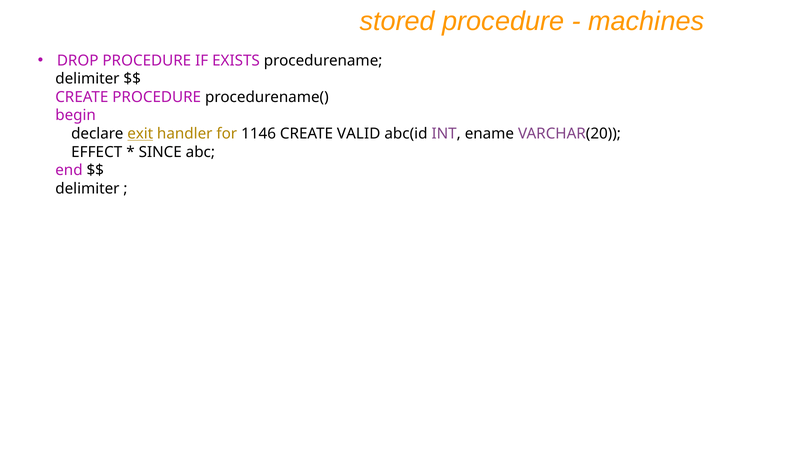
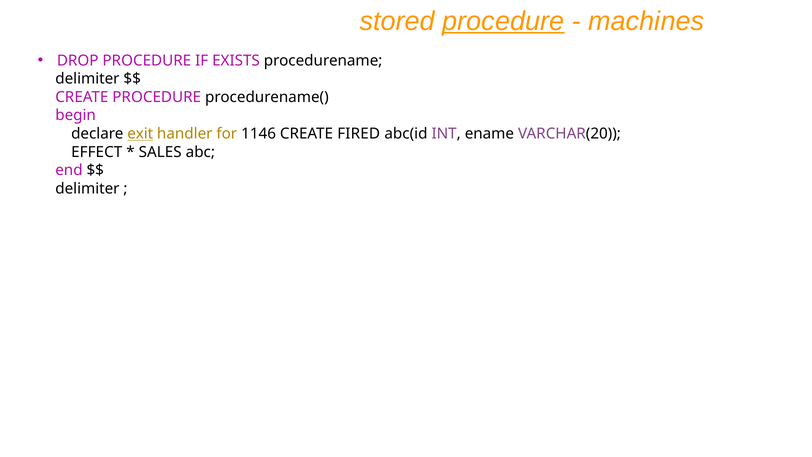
procedure underline: none -> present (503, 21)
VALID: VALID -> FIRED (359, 134)
SINCE: SINCE -> SALES (160, 152)
